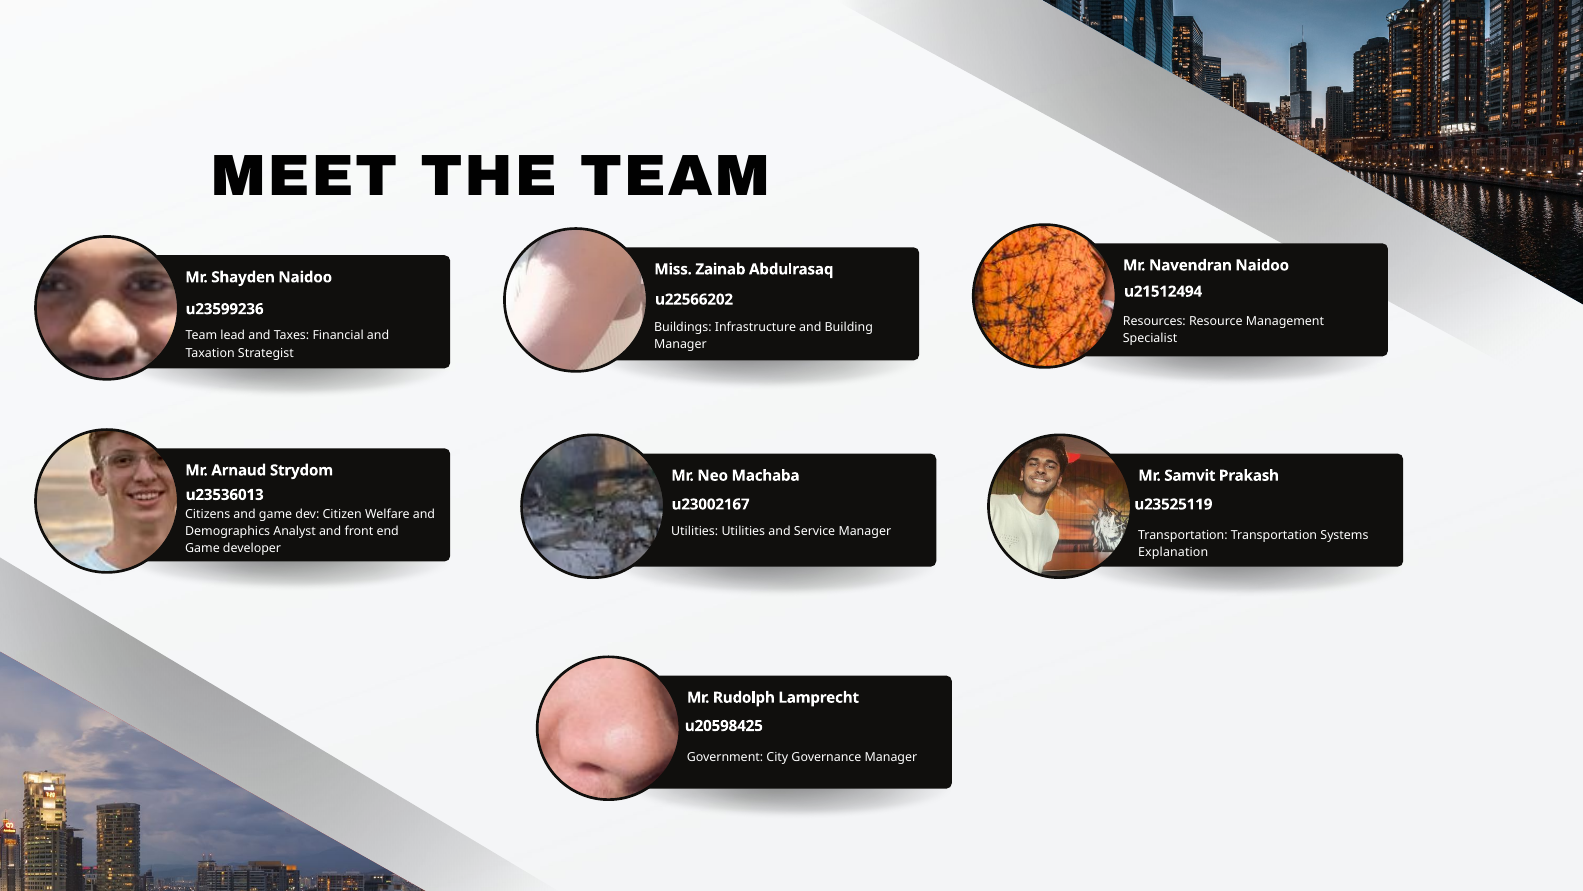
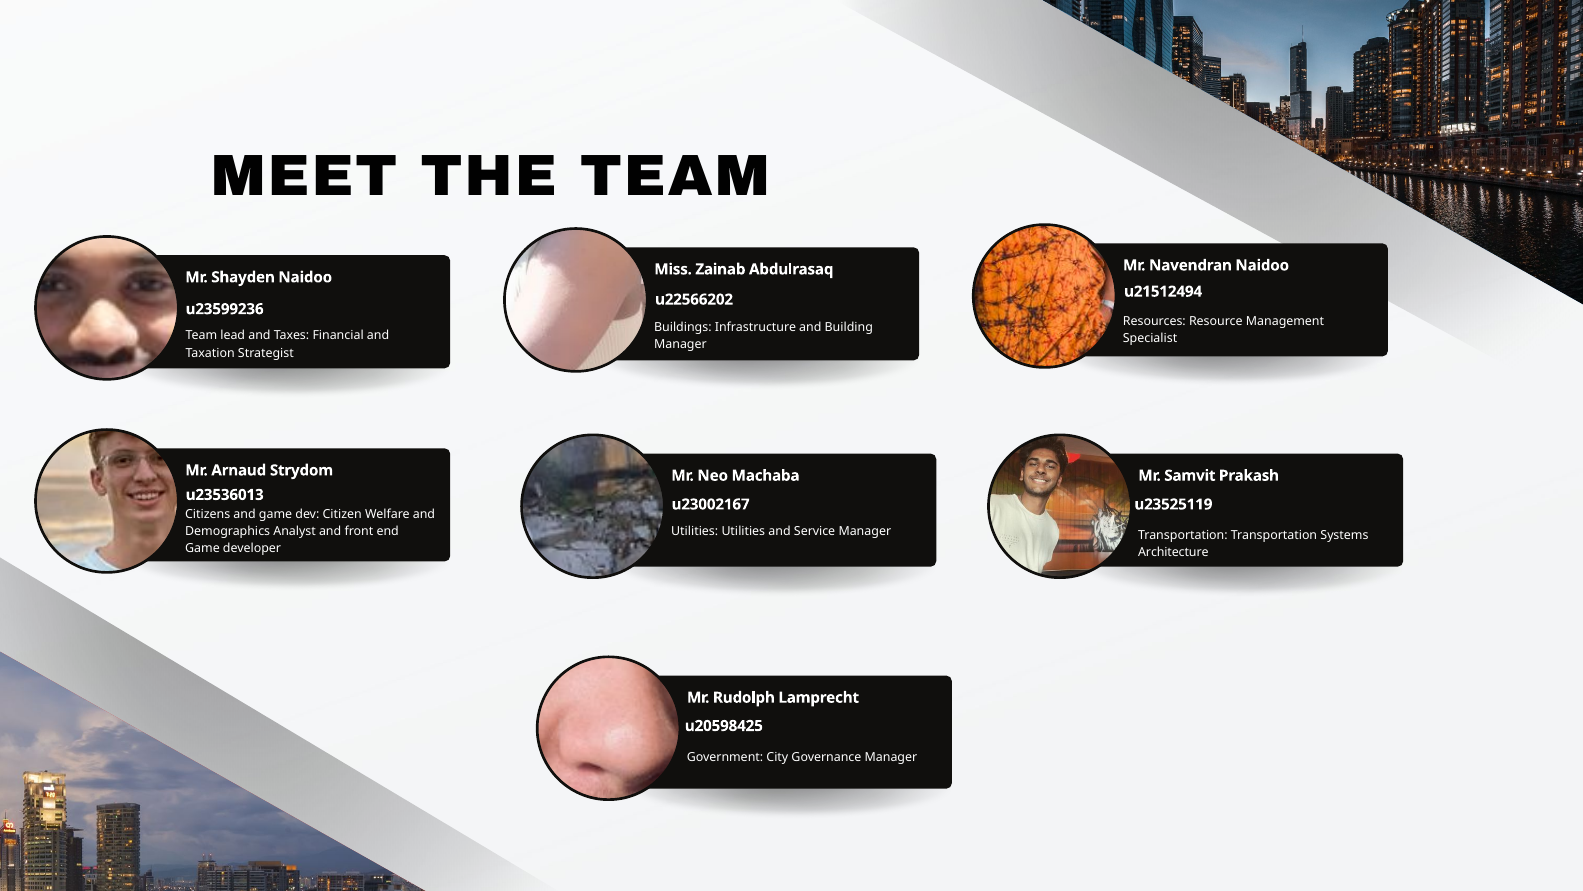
Explanation: Explanation -> Architecture (1173, 552)
